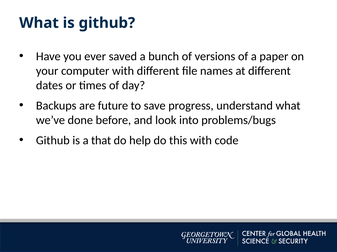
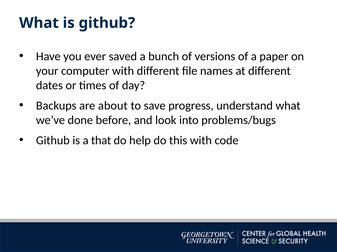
future: future -> about (113, 106)
